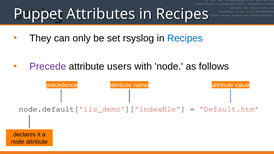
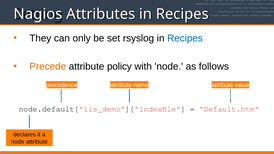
Puppet: Puppet -> Nagios (38, 14)
Precede colour: purple -> orange (48, 67)
users: users -> policy (119, 67)
